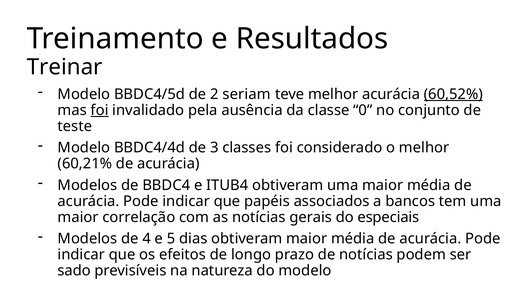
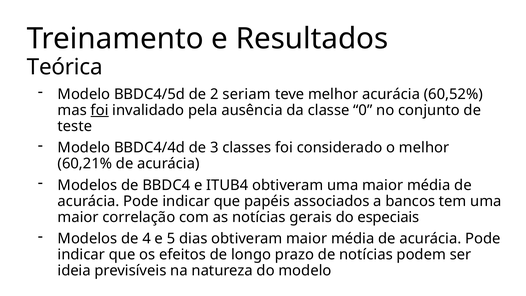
Treinar: Treinar -> Teórica (65, 67)
60,52% underline: present -> none (453, 94)
sado: sado -> ideia (74, 271)
